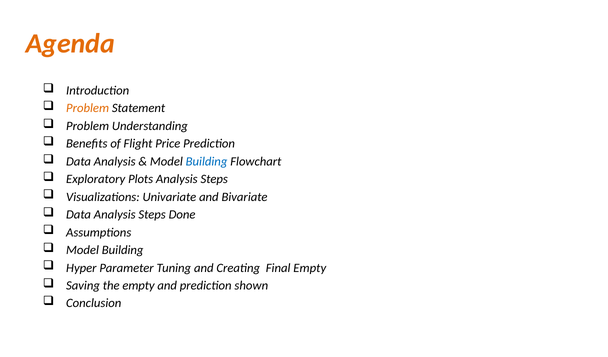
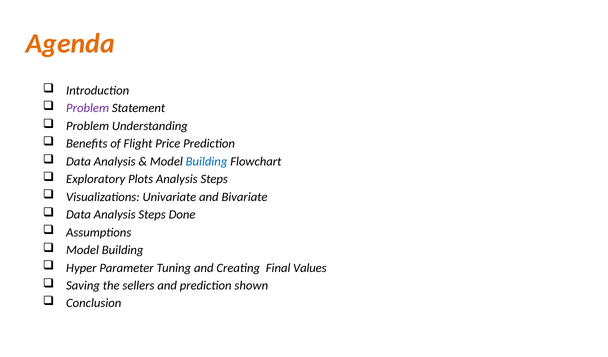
Problem colour: orange -> purple (88, 108)
Final Empty: Empty -> Values (310, 268)
the empty: empty -> sellers (138, 286)
